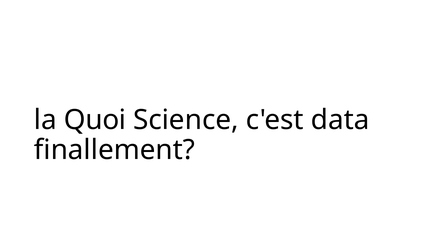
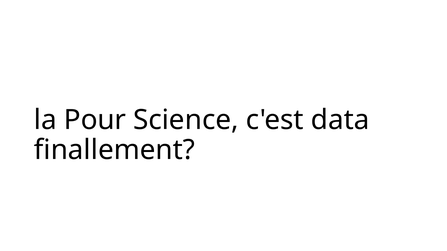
Quoi: Quoi -> Pour (95, 120)
